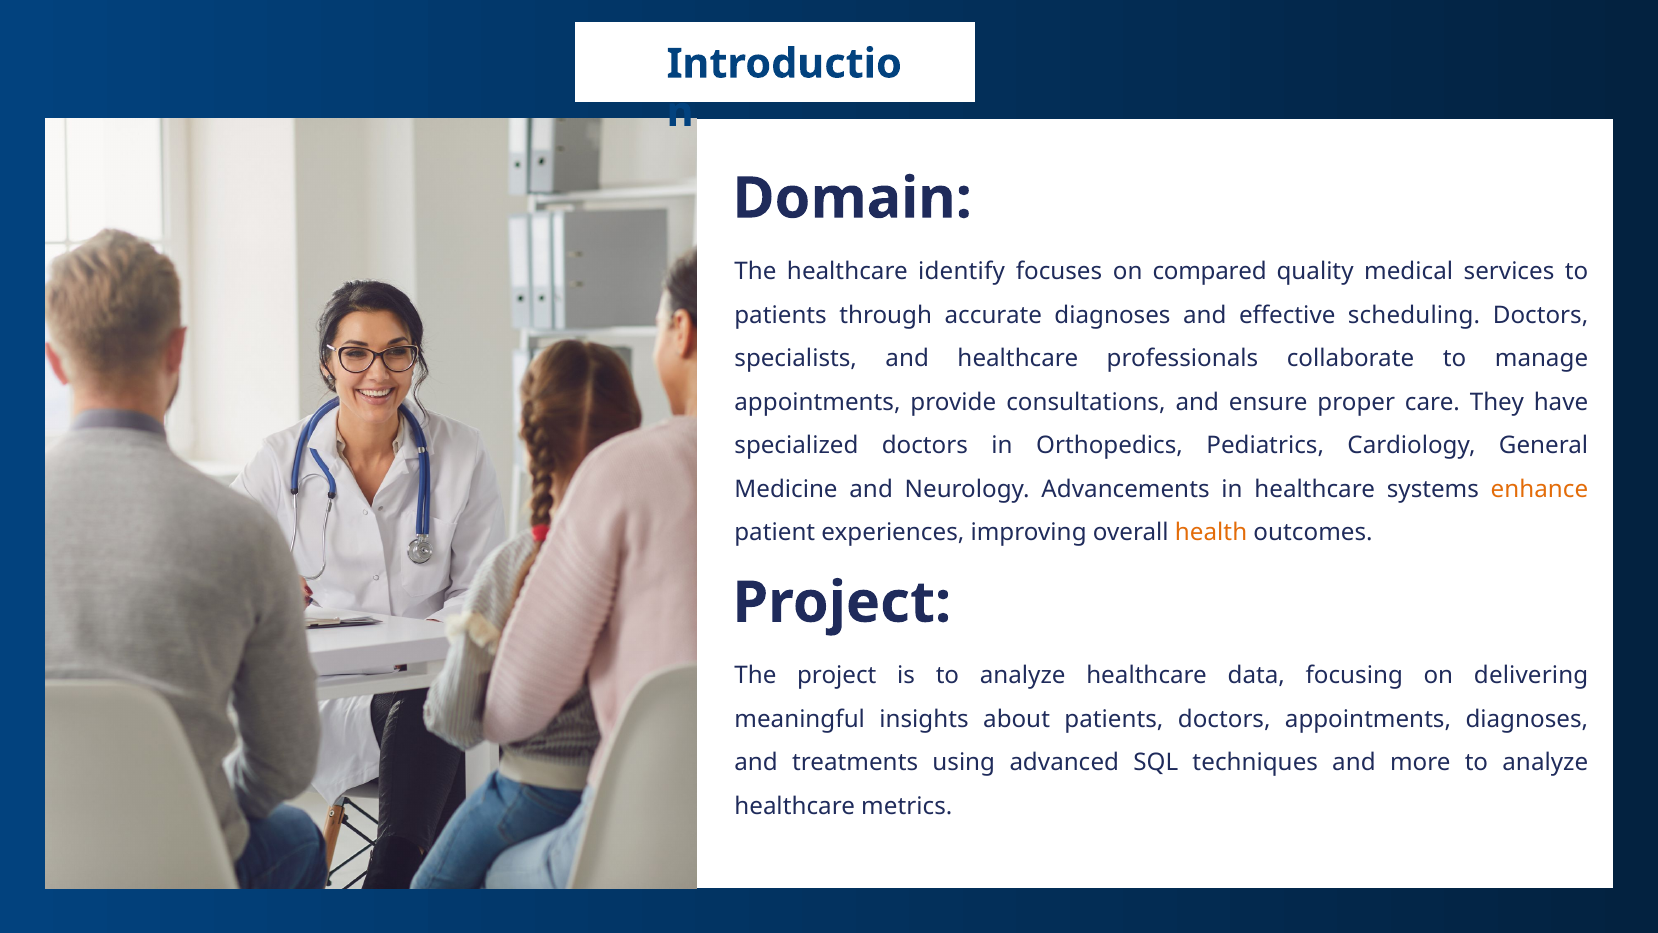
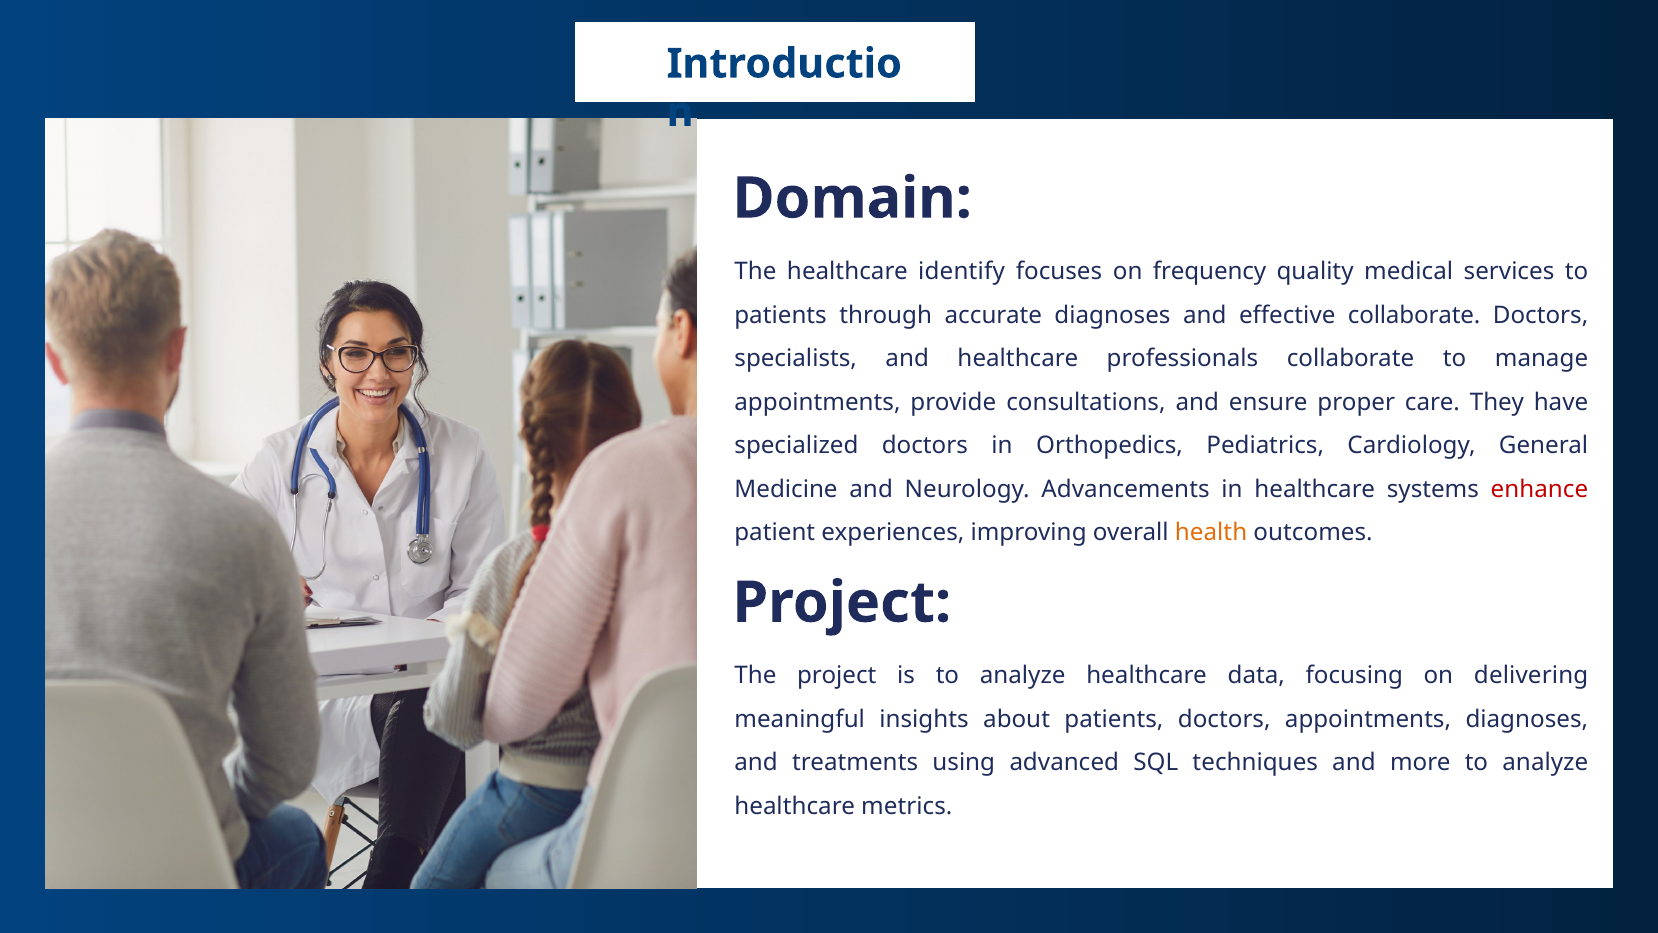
compared: compared -> frequency (1210, 271)
effective scheduling: scheduling -> collaborate (1414, 315)
enhance colour: orange -> red (1539, 489)
